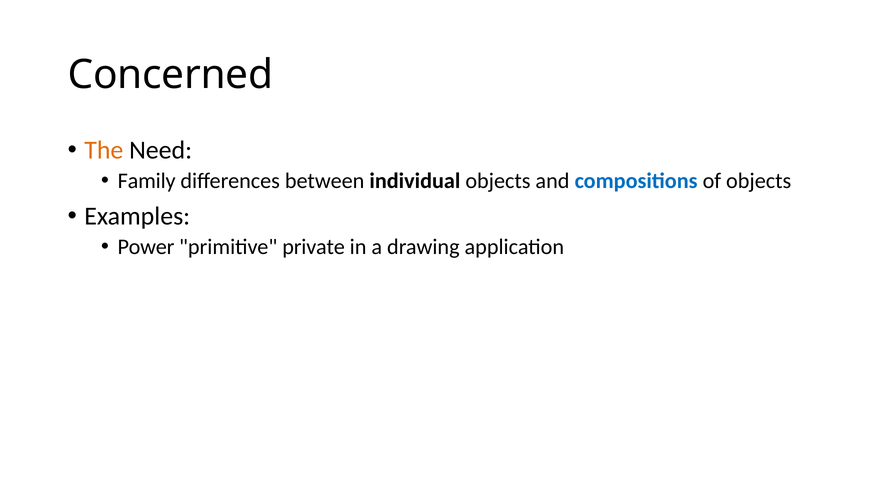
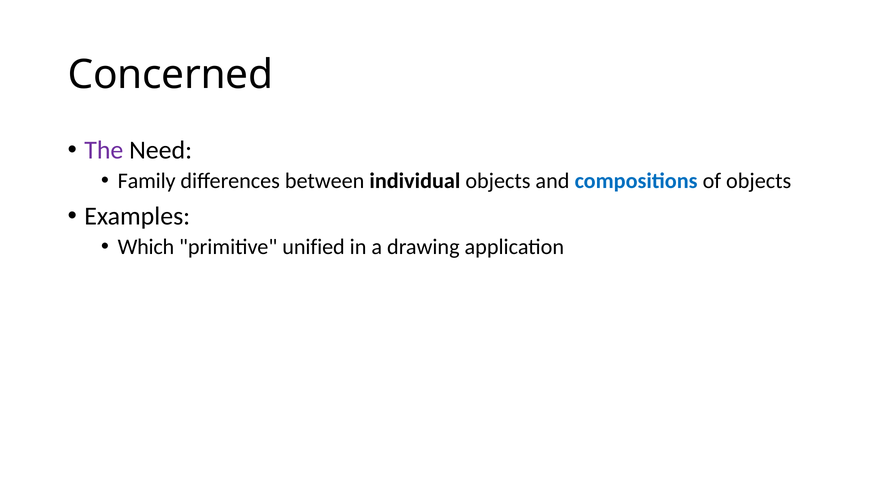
The colour: orange -> purple (104, 150)
Power: Power -> Which (146, 247)
private: private -> unified (314, 247)
